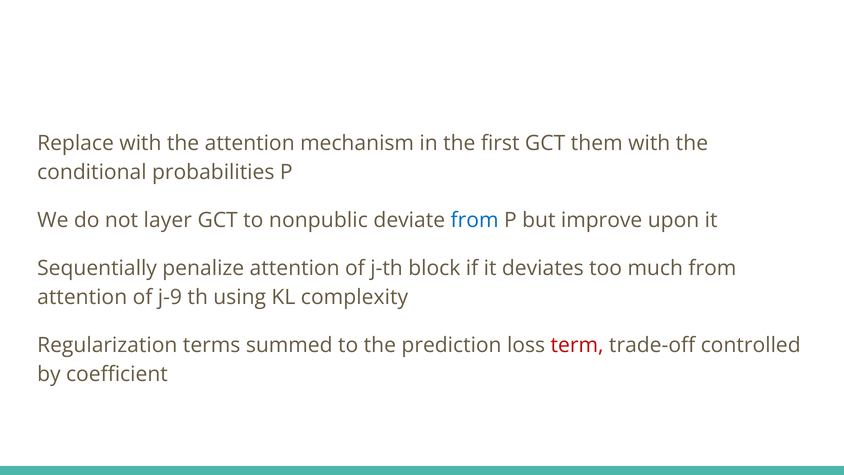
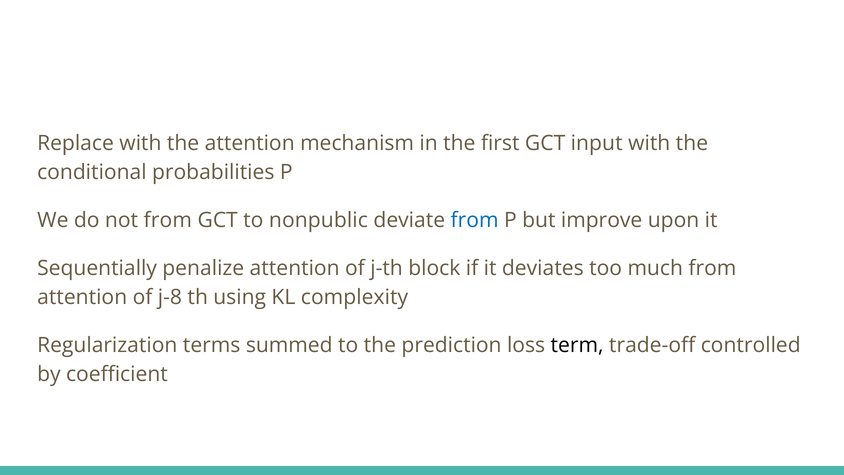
them: them -> input (597, 143)
not layer: layer -> from (168, 220)
j-9: j-9 -> j-8 (170, 297)
term colour: red -> black (577, 345)
